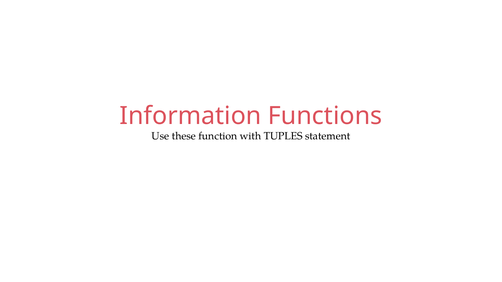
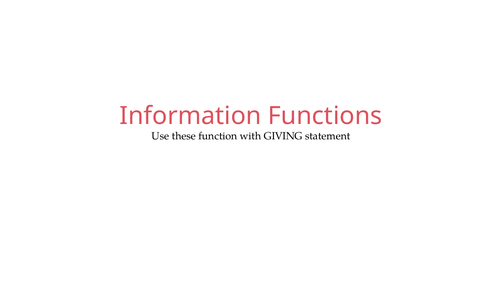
TUPLES: TUPLES -> GIVING (283, 136)
